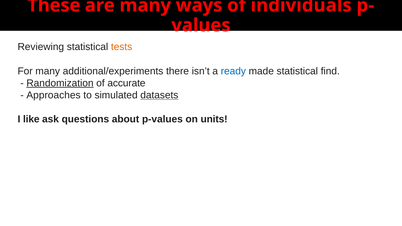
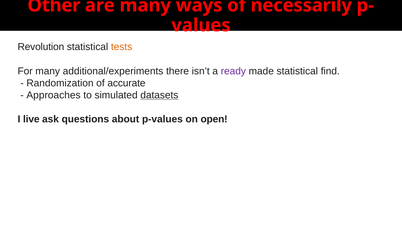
These: These -> Other (54, 5)
individuals: individuals -> necessarily (301, 5)
Reviewing: Reviewing -> Revolution (41, 47)
ready colour: blue -> purple (233, 71)
Randomization underline: present -> none (60, 83)
like: like -> live (31, 119)
units: units -> open (214, 119)
